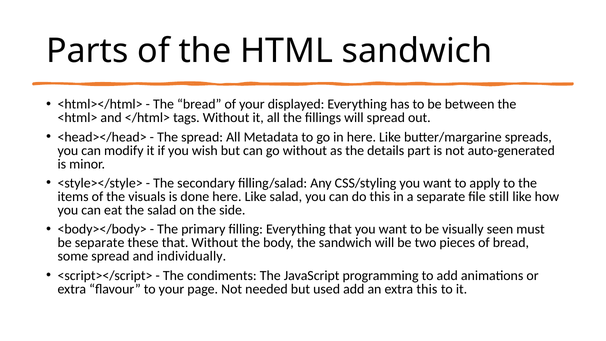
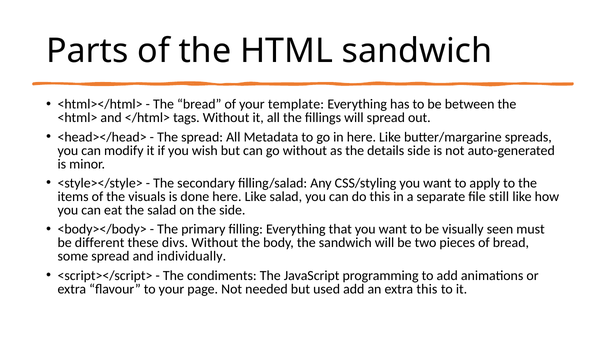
displayed: displayed -> template (296, 104)
details part: part -> side (419, 151)
be separate: separate -> different (100, 243)
these that: that -> divs (175, 243)
